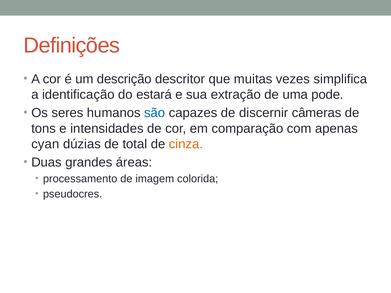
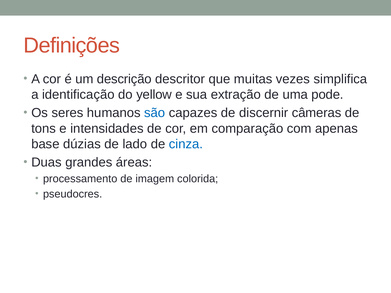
estará: estará -> yellow (154, 95)
cyan: cyan -> base (45, 144)
total: total -> lado (135, 144)
cinza colour: orange -> blue (186, 144)
